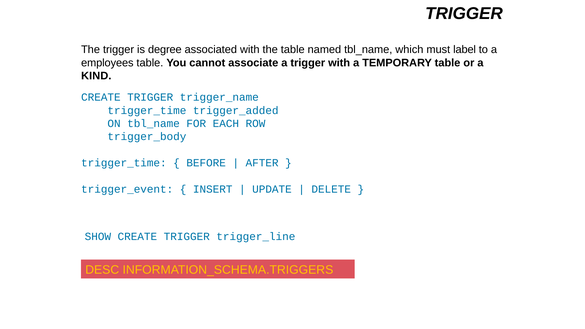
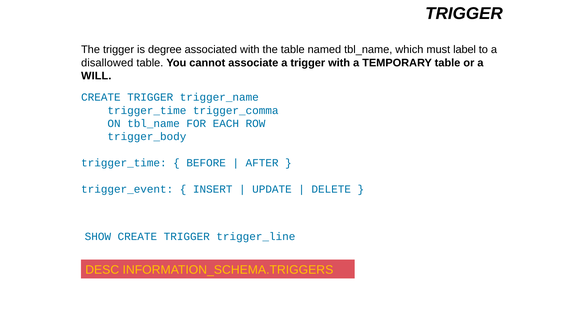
employees: employees -> disallowed (107, 63)
KIND: KIND -> WILL (96, 76)
trigger_added: trigger_added -> trigger_comma (236, 110)
